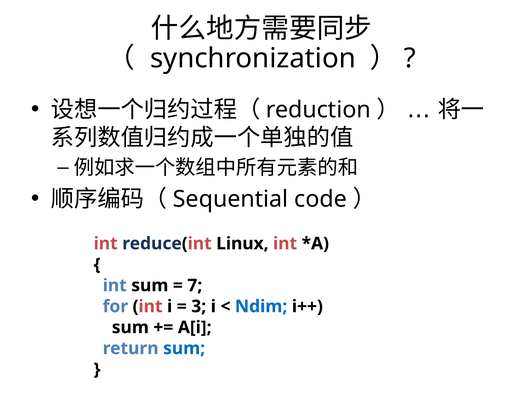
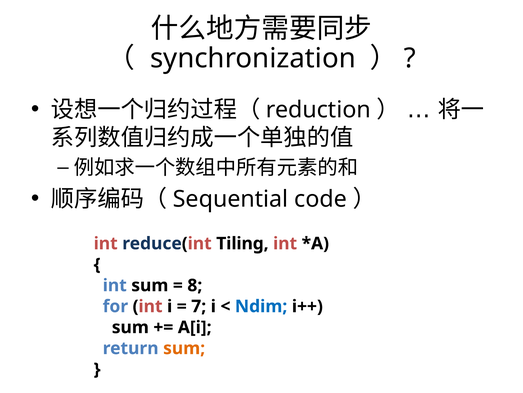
Linux: Linux -> Tiling (242, 243)
7: 7 -> 8 (195, 285)
3: 3 -> 7 (199, 306)
sum colour: blue -> orange (184, 348)
